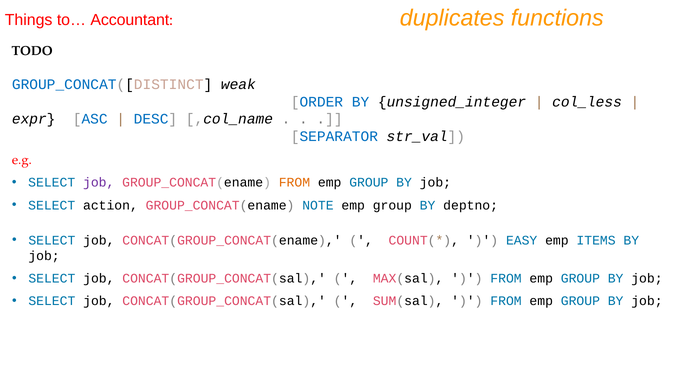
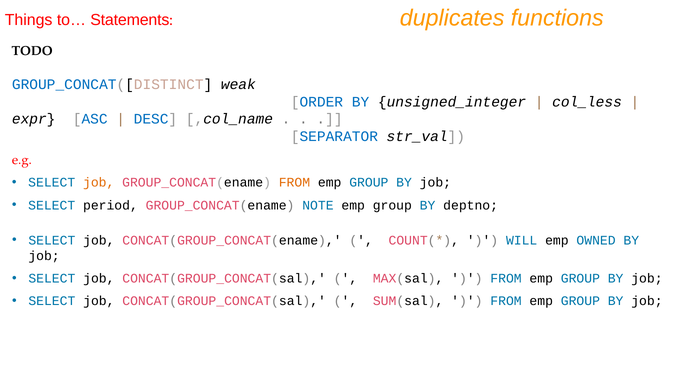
Accountant: Accountant -> Statements (130, 20)
job colour: purple -> orange (99, 182)
action: action -> period (110, 205)
EASY: EASY -> WILL (522, 240)
ITEMS: ITEMS -> OWNED (596, 240)
